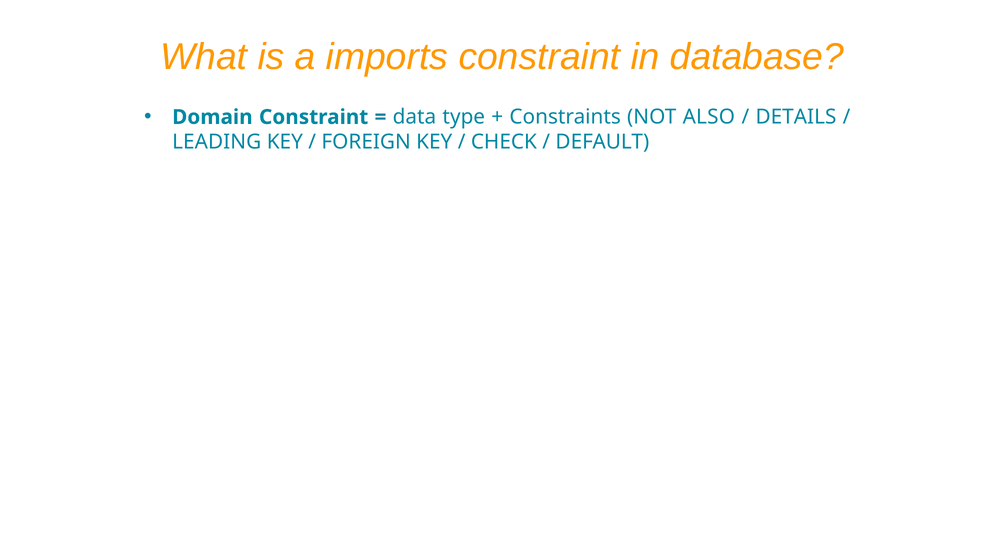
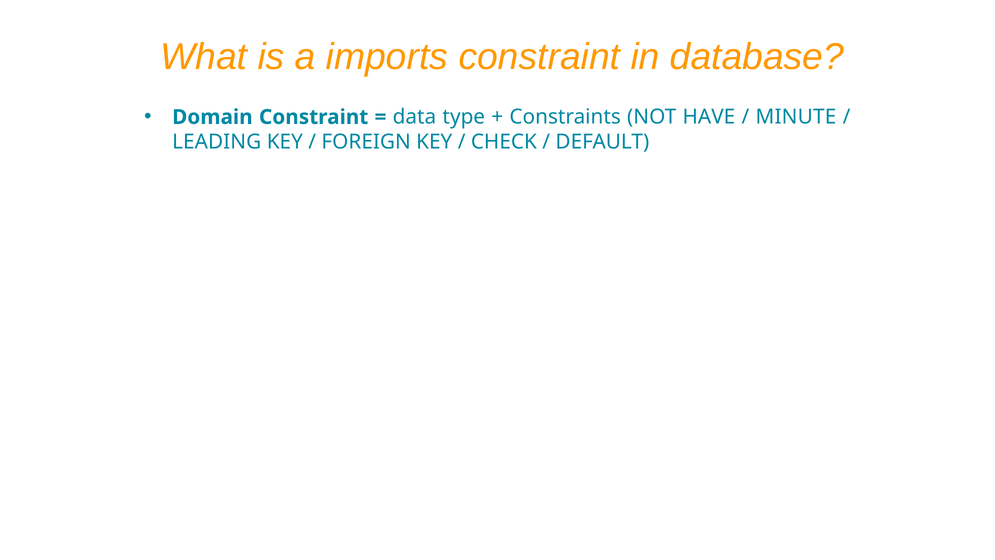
ALSO: ALSO -> HAVE (709, 117)
DETAILS: DETAILS -> MINUTE (796, 117)
